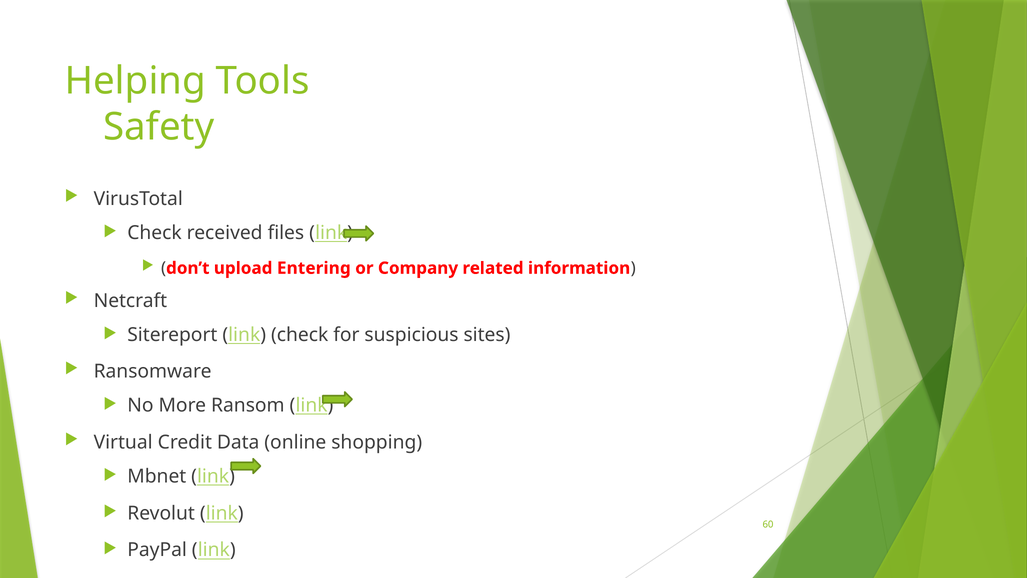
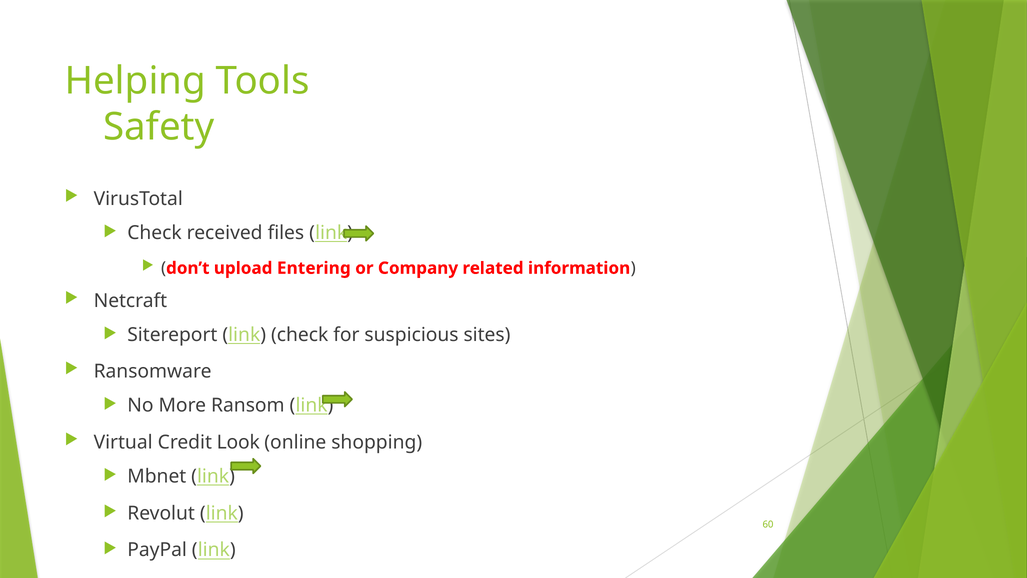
Data: Data -> Look (238, 442)
